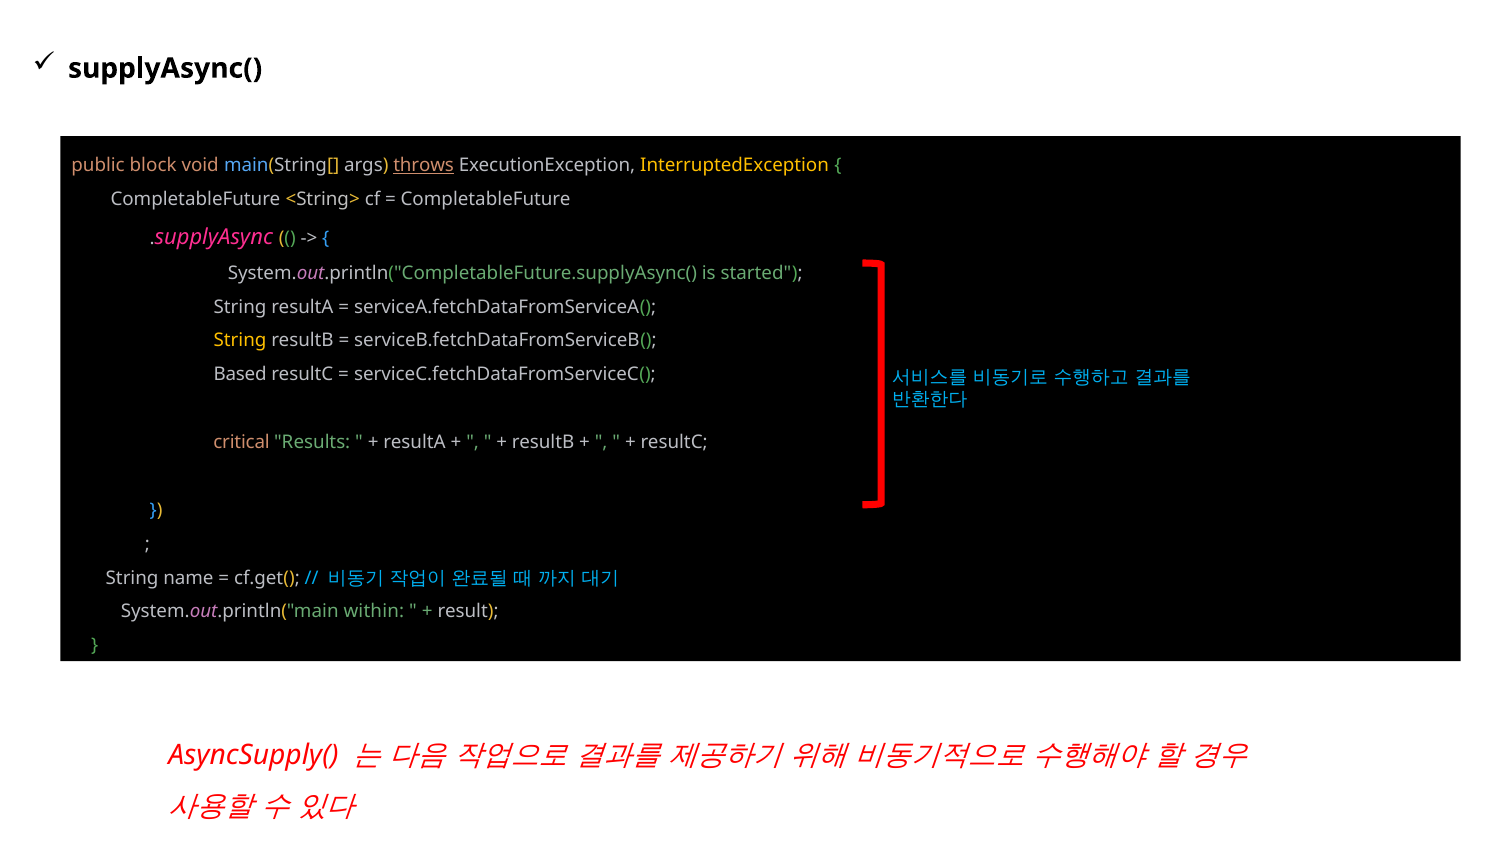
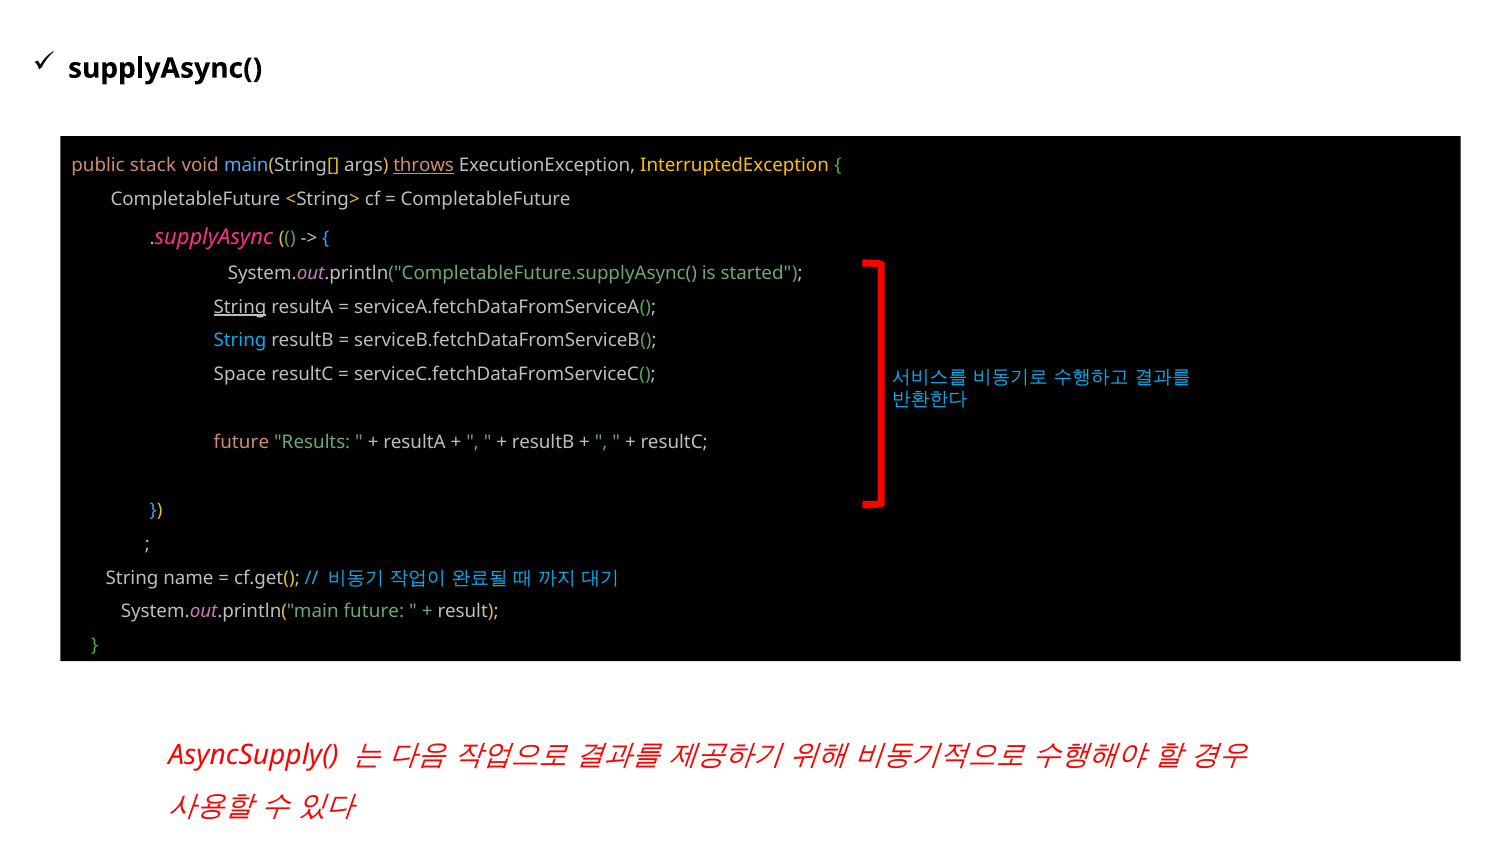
block: block -> stack (153, 166)
String underline: none -> present (240, 307)
String colour: yellow -> light blue (240, 341)
Based: Based -> Space (240, 374)
critical: critical -> future (241, 442)
System.out.println("main within: within -> future (374, 611)
